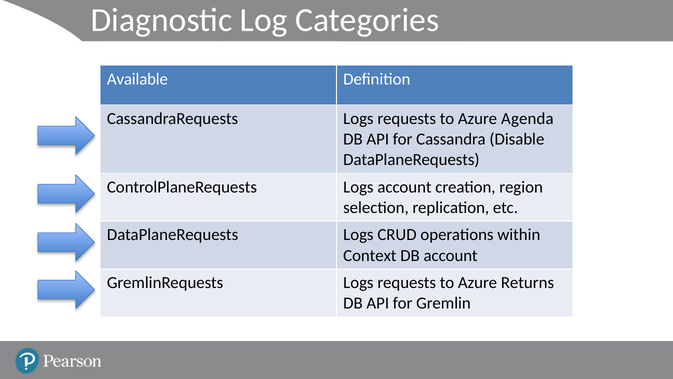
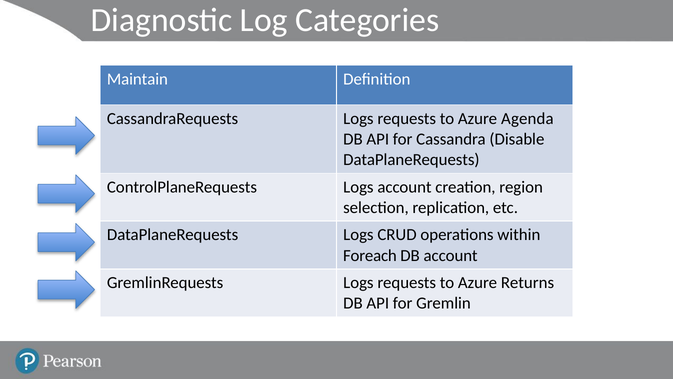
Available: Available -> Maintain (137, 79)
Context: Context -> Foreach (370, 255)
